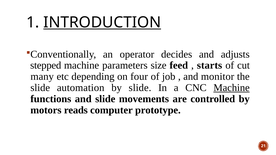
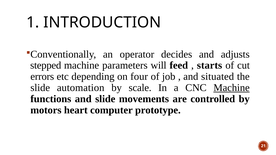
INTRODUCTION underline: present -> none (102, 22)
size: size -> will (159, 65)
many: many -> errors (42, 77)
monitor: monitor -> situated (218, 77)
by slide: slide -> scale (140, 88)
reads: reads -> heart (76, 110)
